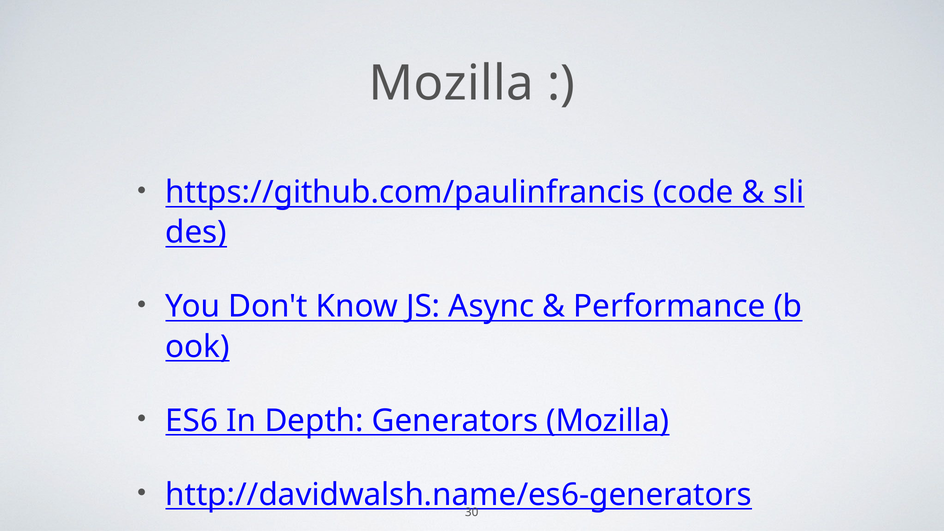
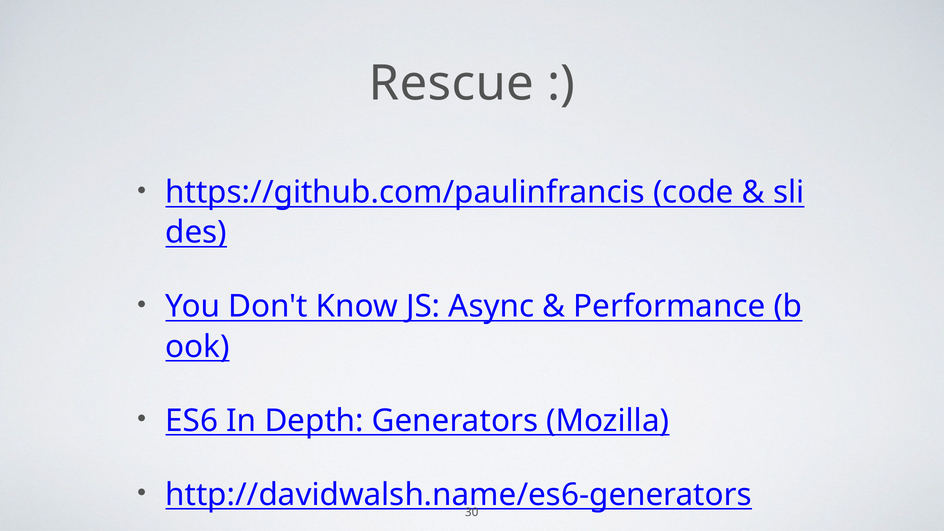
Mozilla: Mozilla -> Rescue (452, 84)
